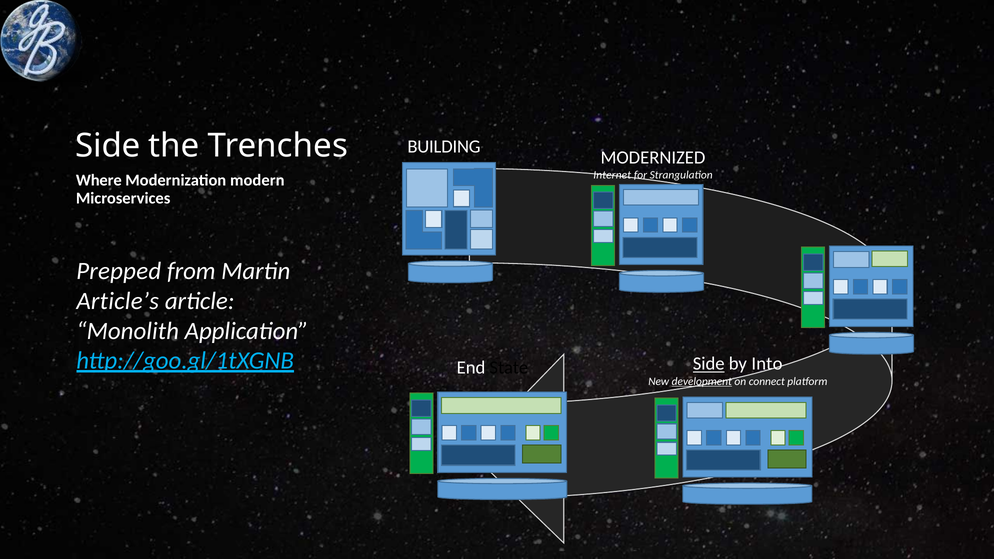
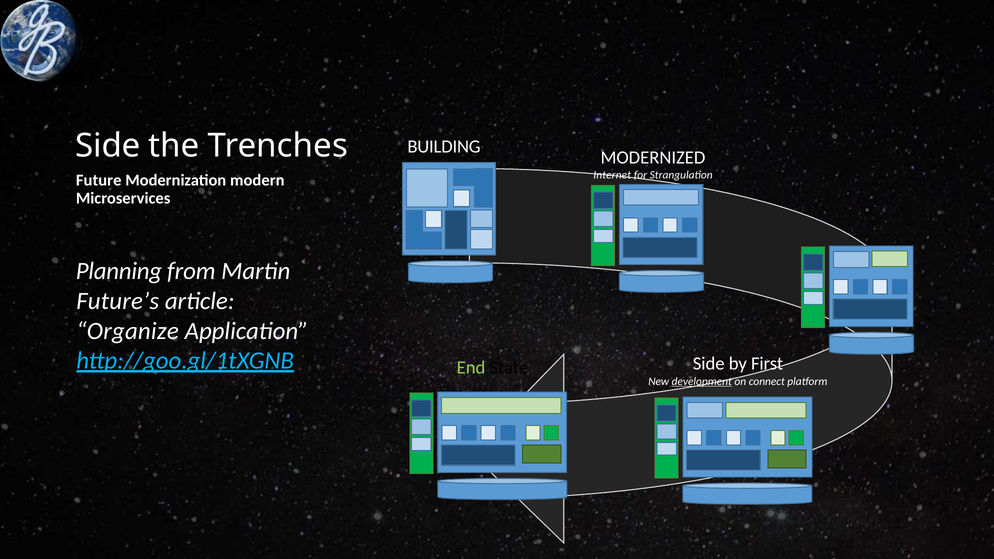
Where: Where -> Future (99, 180)
Prepped: Prepped -> Planning (119, 271)
Article’s: Article’s -> Future’s (118, 301)
Monolith: Monolith -> Organize (128, 331)
Side underline: present -> none (709, 364)
Into: Into -> First (767, 364)
End colour: white -> light green (471, 368)
